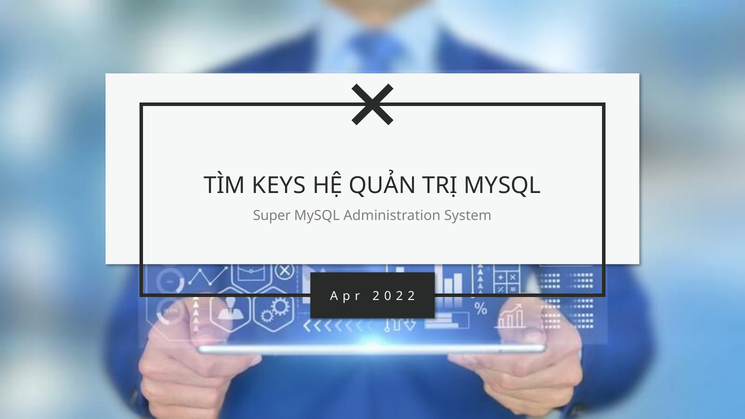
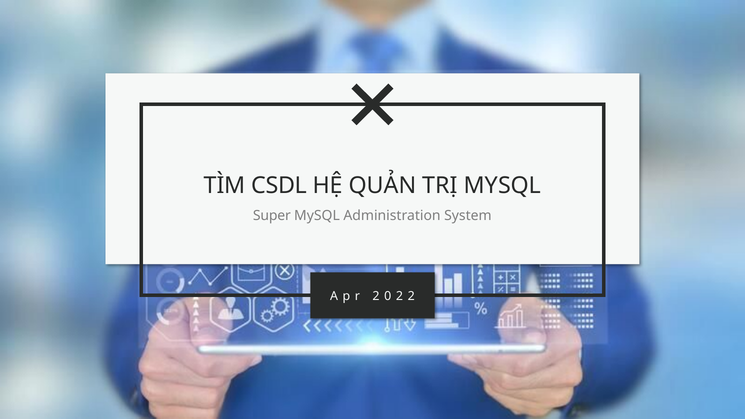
KEYS: KEYS -> CSDL (279, 186)
